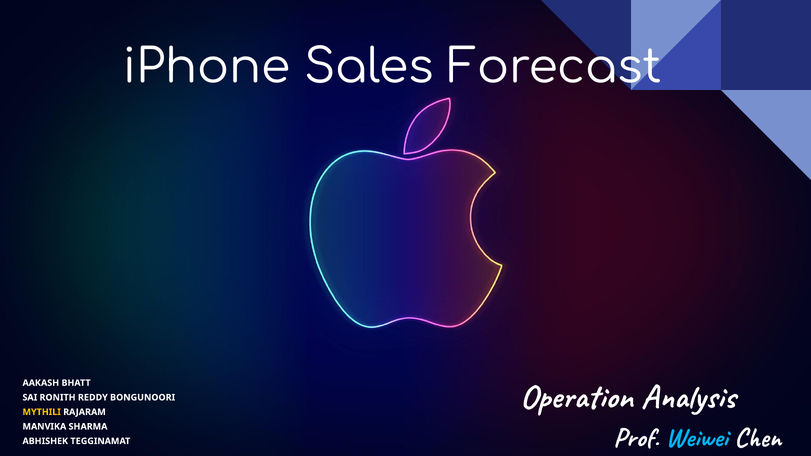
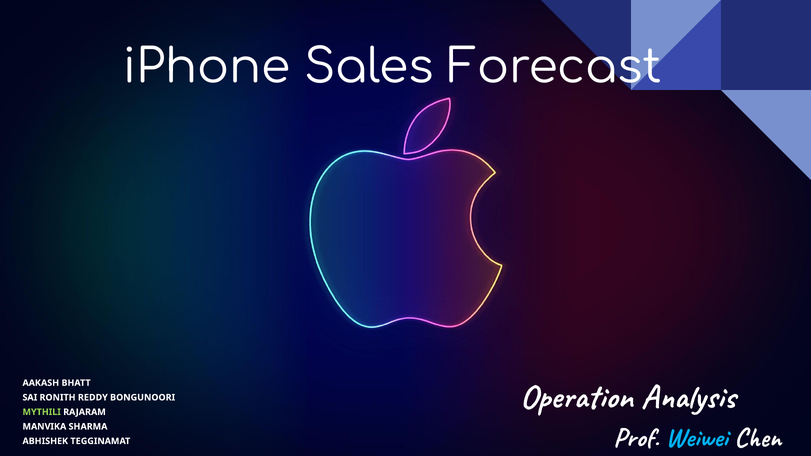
MYTHILI colour: yellow -> light green (42, 412)
